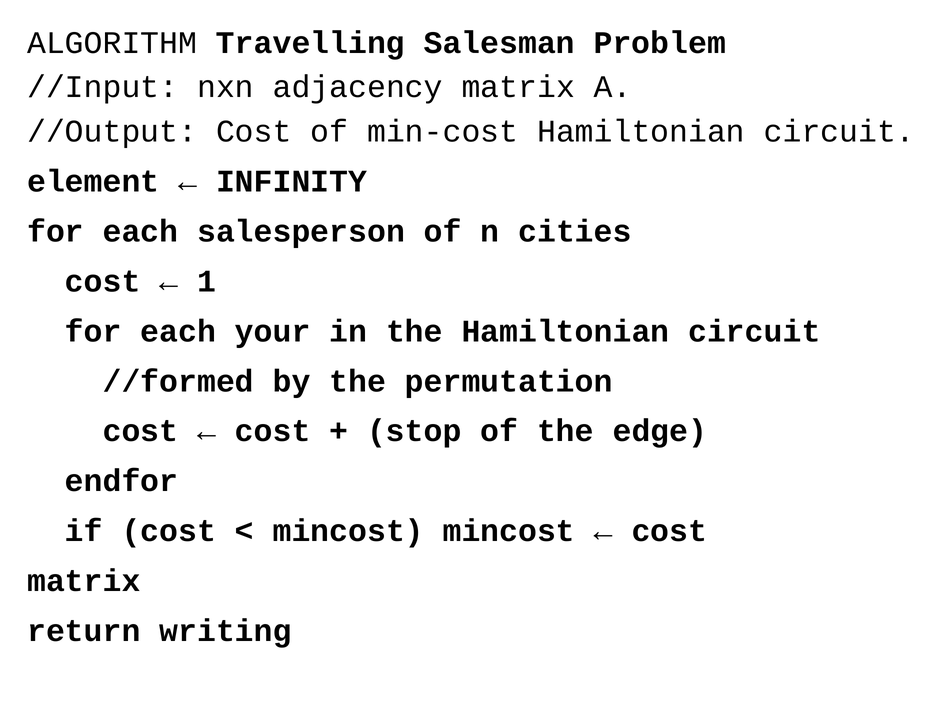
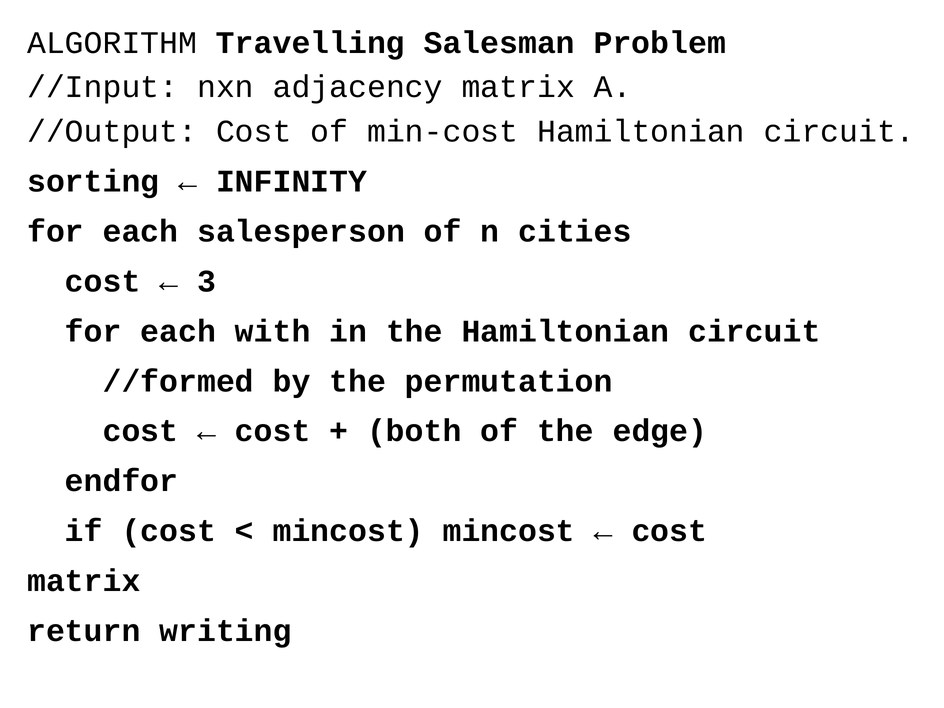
element: element -> sorting (93, 181)
1: 1 -> 3 (207, 281)
your: your -> with (273, 331)
stop: stop -> both (414, 431)
